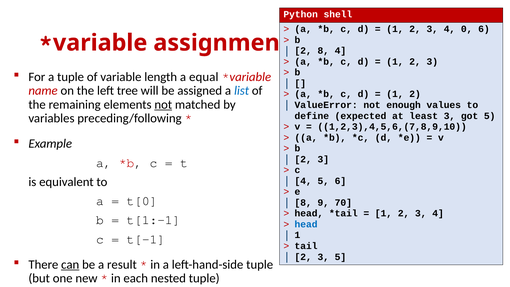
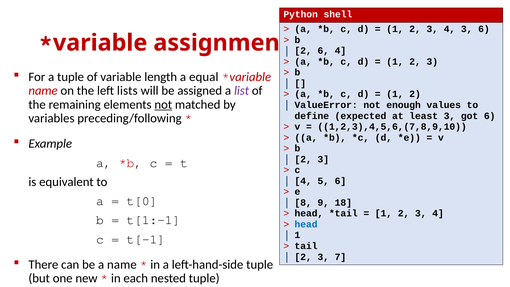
4 0: 0 -> 3 (467, 29)
2 8: 8 -> 6 (323, 51)
tree: tree -> lists (127, 91)
list colour: blue -> purple (242, 91)
got 5: 5 -> 6 (490, 116)
70: 70 -> 18 (343, 203)
3 5: 5 -> 7 (340, 257)
can underline: present -> none (70, 265)
a result: result -> name (122, 265)
